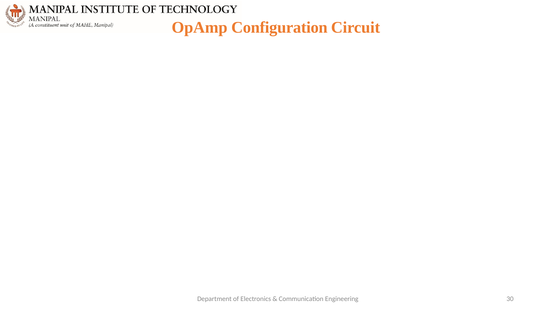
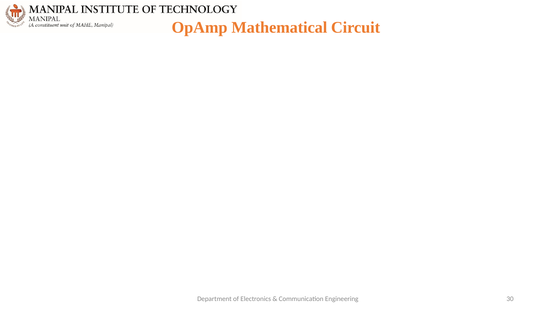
Configuration: Configuration -> Mathematical (279, 27)
